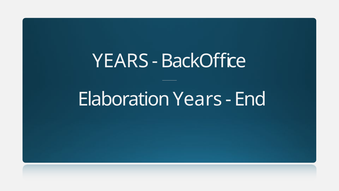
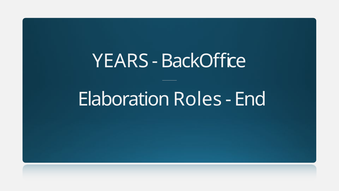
Elaboration Years: Years -> Roles (197, 99)
